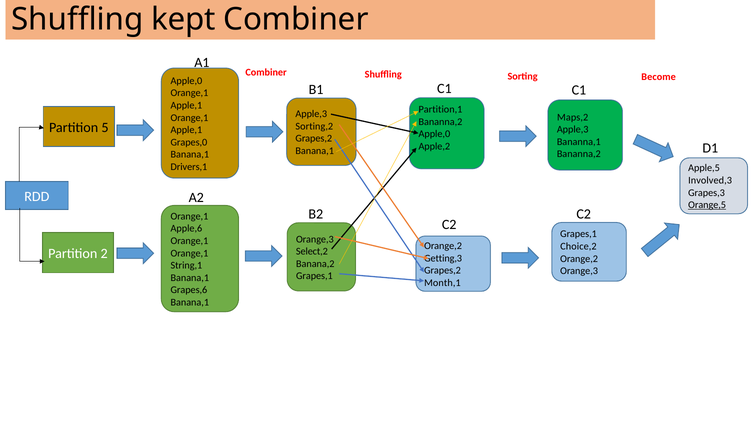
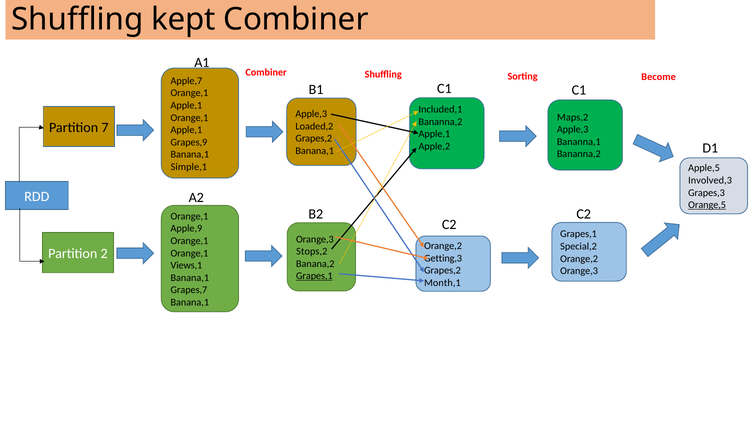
Apple,0: Apple,0 -> Apple,7 (186, 81)
Partition,1: Partition,1 -> Included,1 (440, 109)
5: 5 -> 7 (105, 127)
Sorting,2: Sorting,2 -> Loaded,2 (314, 126)
Apple,0: Apple,0 -> Apple,1 (434, 134)
Grapes,0: Grapes,0 -> Grapes,9 (189, 142)
Drivers,1: Drivers,1 -> Simple,1 (189, 167)
Apple,6: Apple,6 -> Apple,9 (186, 228)
Choice,2: Choice,2 -> Special,2 (579, 246)
Select,2: Select,2 -> Stops,2 (312, 251)
String,1: String,1 -> Views,1 (186, 265)
Grapes,1 underline: none -> present (314, 276)
Grapes,6: Grapes,6 -> Grapes,7 (189, 290)
